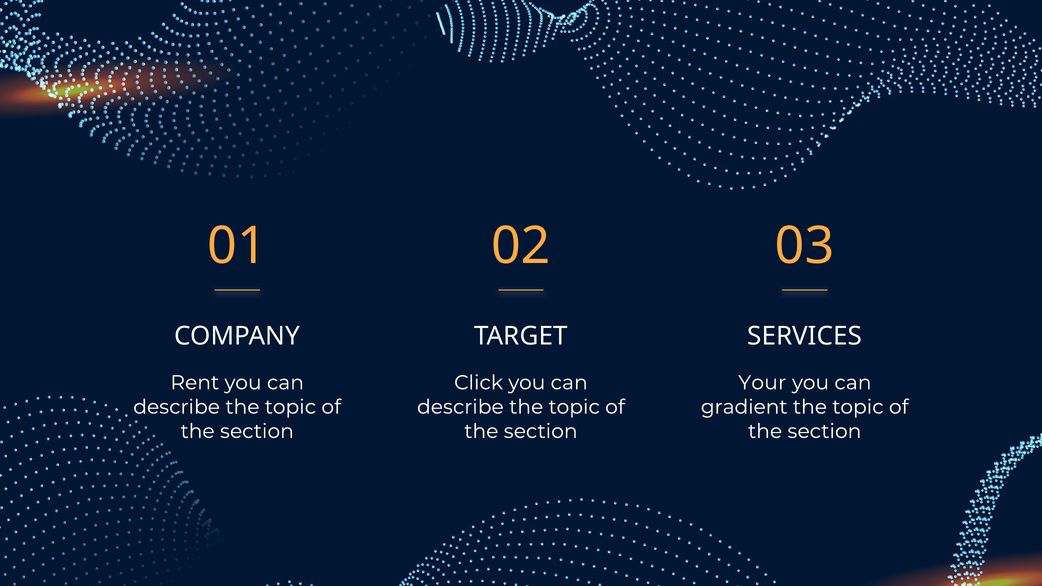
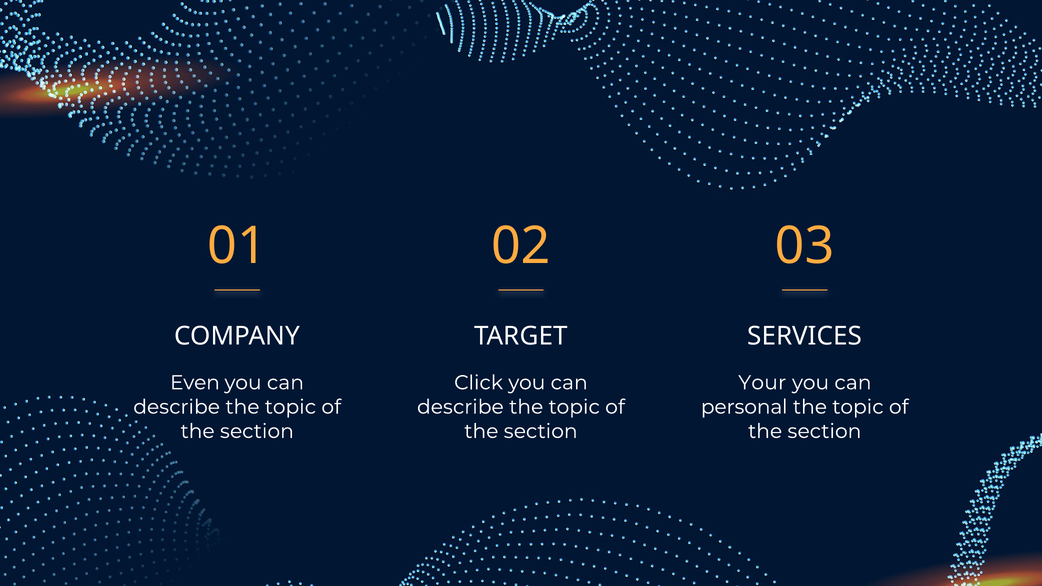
Rent: Rent -> Even (195, 383)
gradient: gradient -> personal (744, 407)
